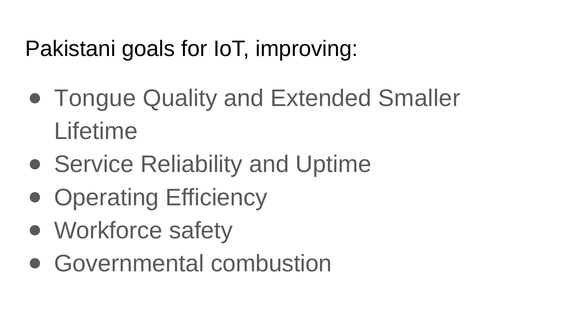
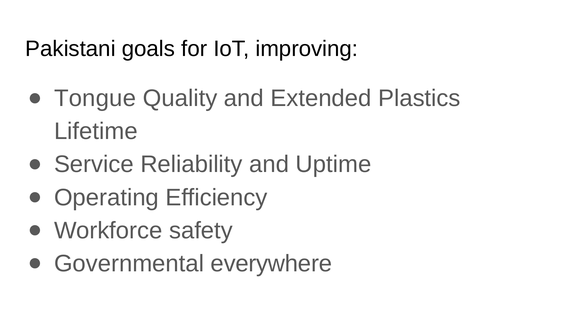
Smaller: Smaller -> Plastics (419, 98)
combustion: combustion -> everywhere (271, 263)
